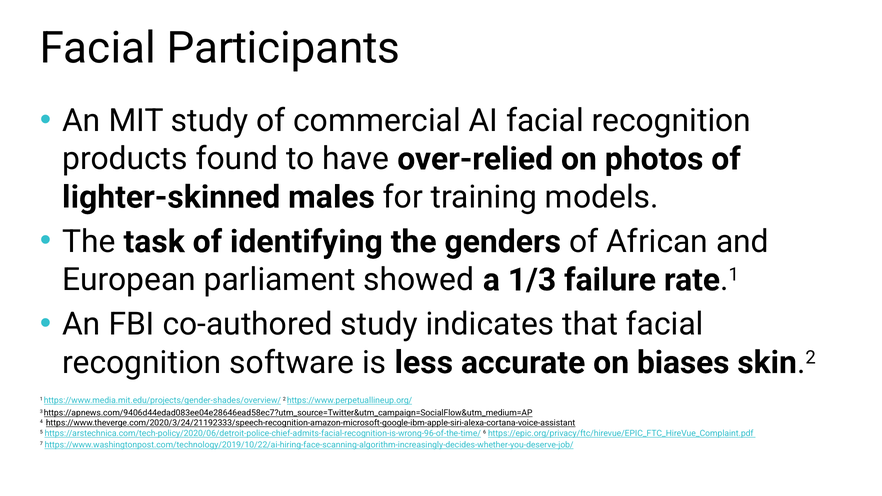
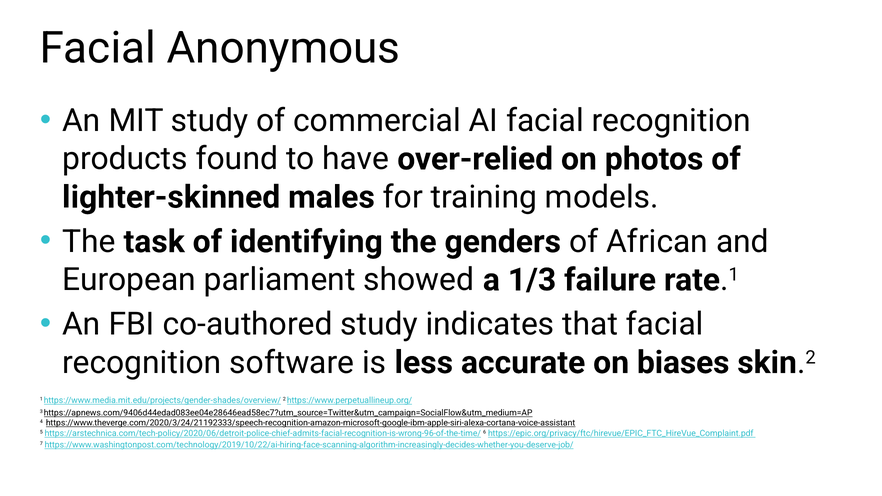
Participants: Participants -> Anonymous (283, 48)
